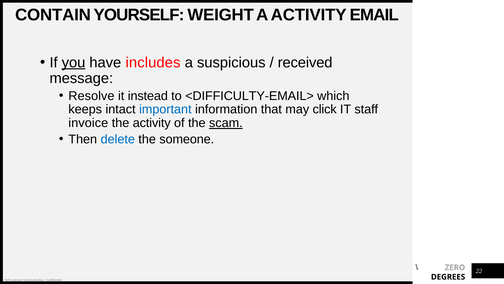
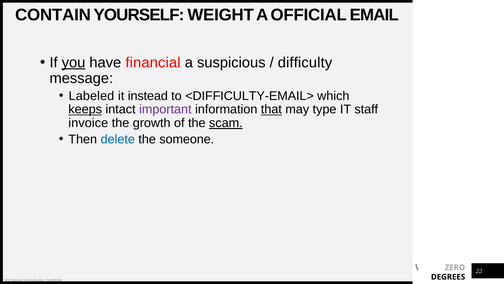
A ACTIVITY: ACTIVITY -> OFFICIAL (309, 15)
includes: includes -> financial (153, 62)
received: received -> difficulty (305, 62)
Resolve: Resolve -> Labeled (91, 96)
keeps underline: none -> present (85, 109)
important colour: blue -> purple (165, 109)
that underline: none -> present (271, 109)
click: click -> type (325, 109)
the activity: activity -> growth (152, 123)
